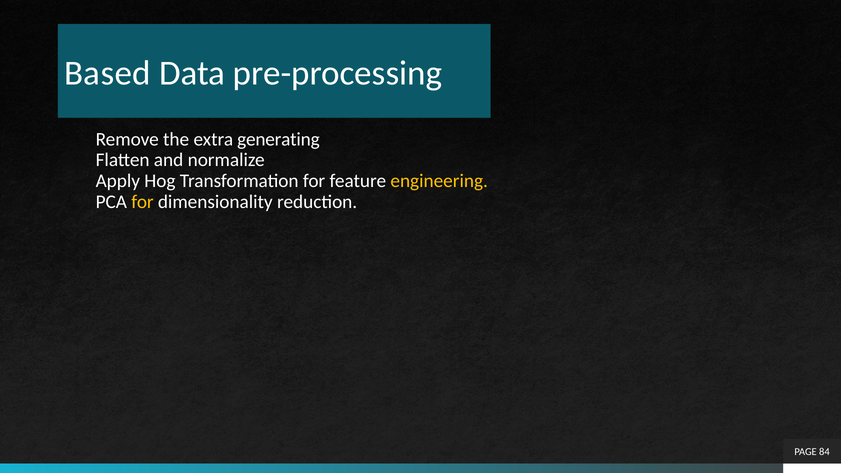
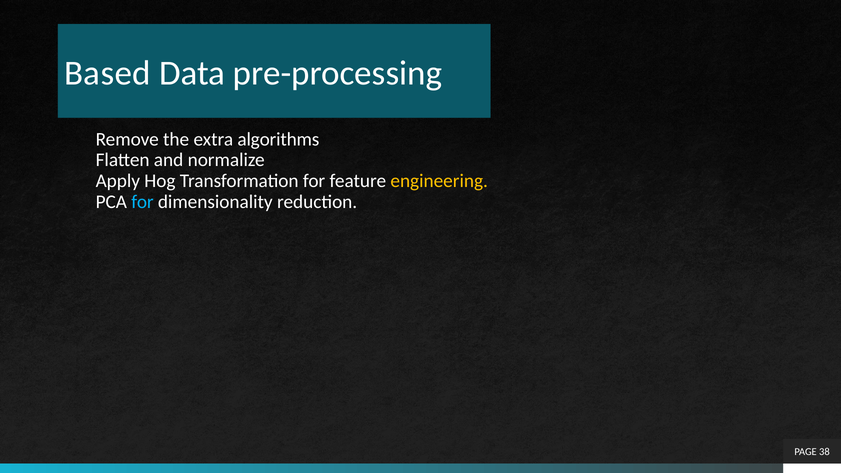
generating: generating -> algorithms (278, 139)
for colour: yellow -> light blue (142, 202)
84: 84 -> 38 (824, 452)
